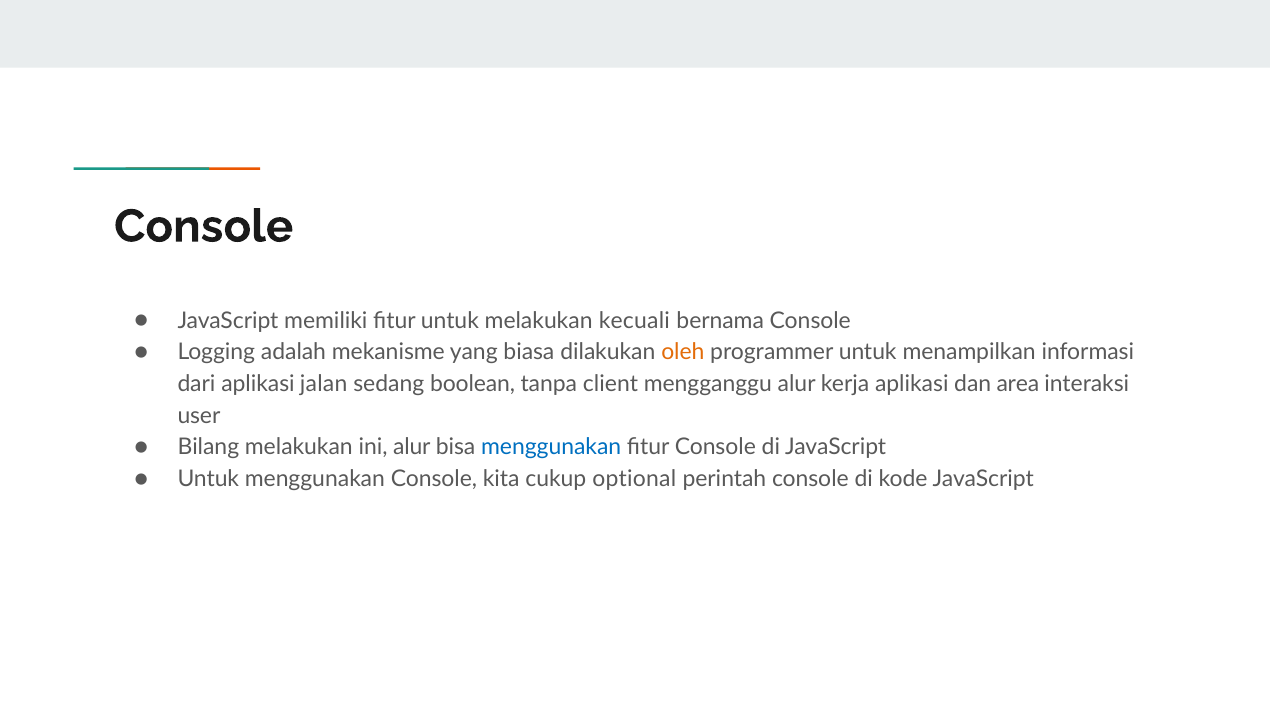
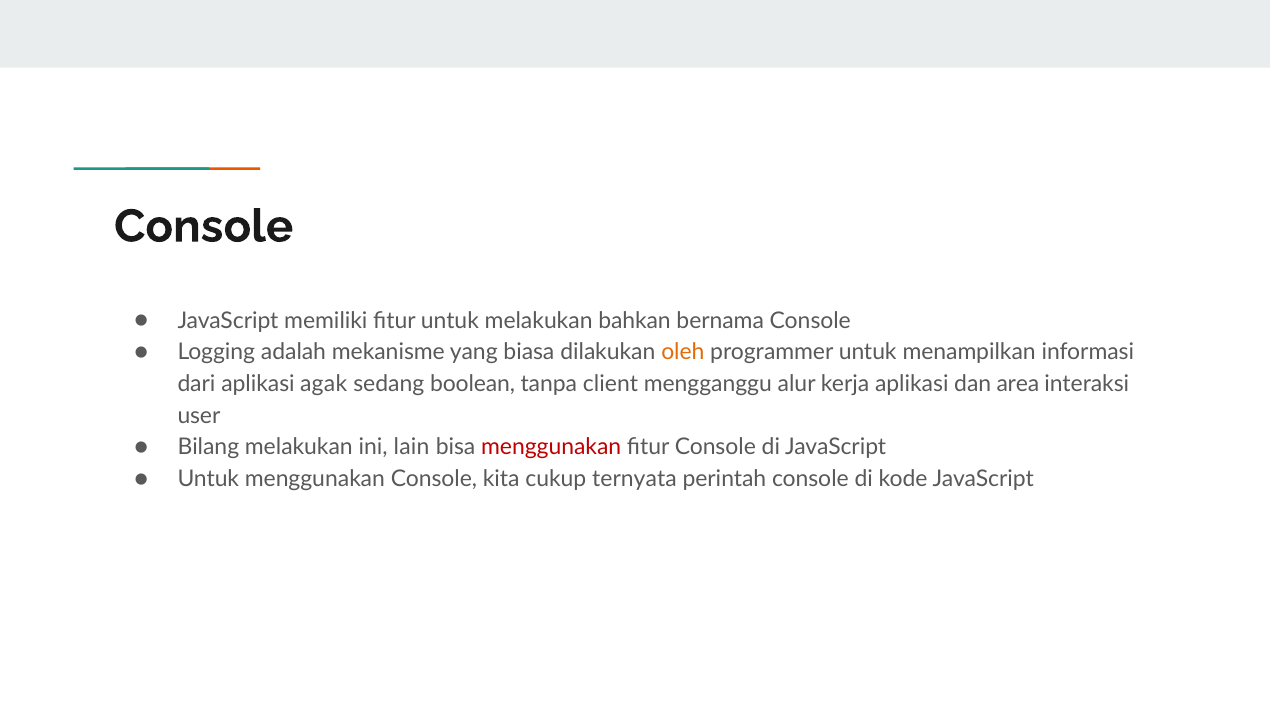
kecuali: kecuali -> bahkan (635, 321)
jalan: jalan -> agak (324, 384)
ini alur: alur -> lain (412, 448)
menggunakan colour: blue -> red (551, 448)
optional: optional -> ternyata (634, 479)
